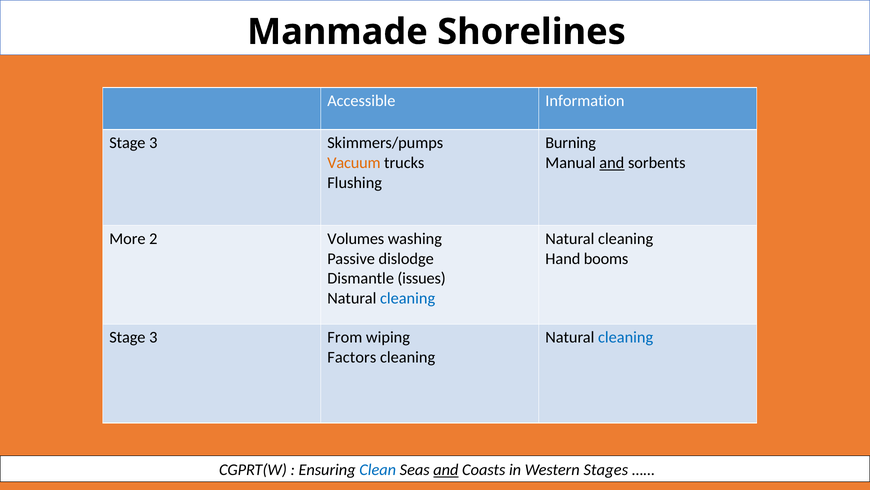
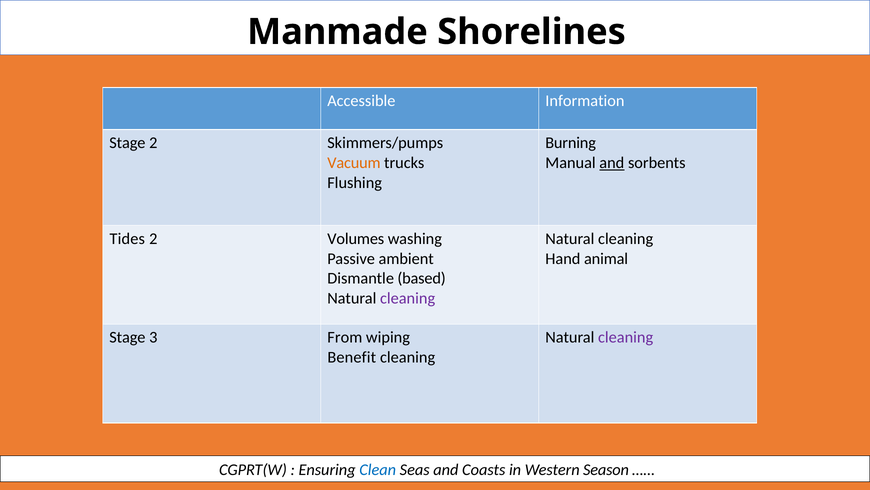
3: 3 -> 2 (153, 143)
More: More -> Tides (127, 238)
dislodge: dislodge -> ambient (406, 258)
booms: booms -> animal (606, 258)
issues: issues -> based (422, 278)
cleaning colour: blue -> purple (408, 298)
cleaning colour: blue -> purple (626, 337)
Factors: Factors -> Benefit (352, 357)
and underline: present -> none (446, 469)
Stages: Stages -> Season (606, 469)
